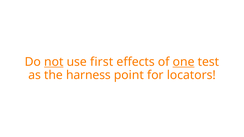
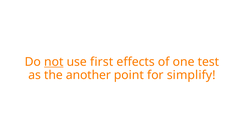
one underline: present -> none (184, 62)
harness: harness -> another (88, 75)
locators: locators -> simplify (191, 75)
